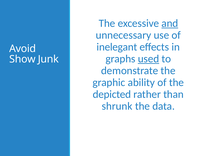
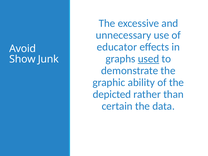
and underline: present -> none (170, 23)
inelegant: inelegant -> educator (117, 47)
shrunk: shrunk -> certain (117, 106)
